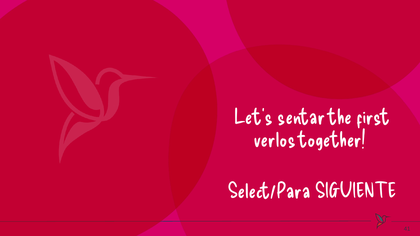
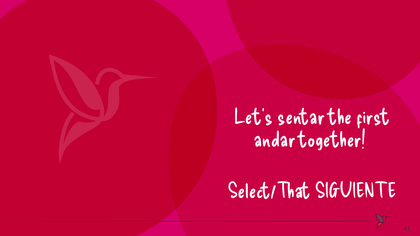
verlos: verlos -> andar (275, 140)
Select/Para: Select/Para -> Select/That (269, 191)
